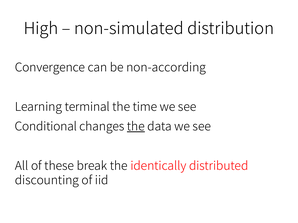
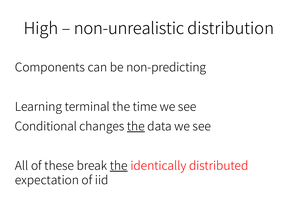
non-simulated: non-simulated -> non-unrealistic (129, 29)
Convergence: Convergence -> Components (50, 68)
non-according: non-according -> non-predicting (166, 68)
the underline: none -> present (119, 166)
discounting: discounting -> expectation (47, 181)
